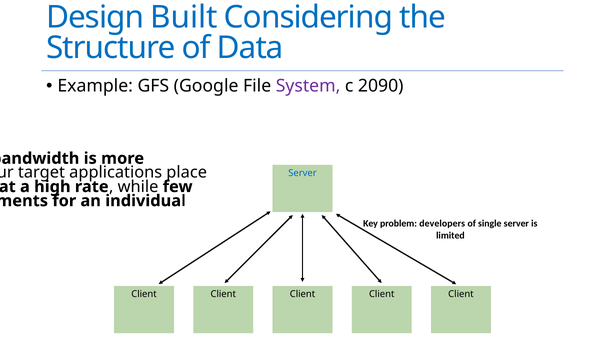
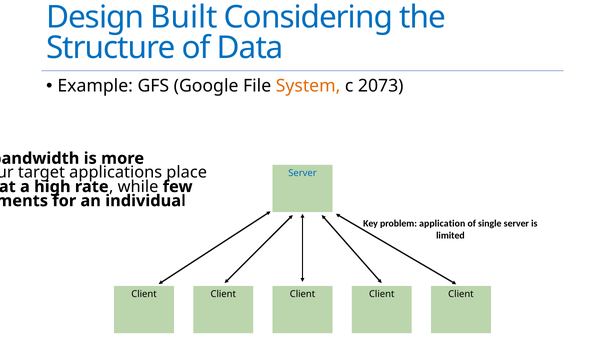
System colour: purple -> orange (308, 86)
2090: 2090 -> 2073 (381, 86)
developers: developers -> application (442, 224)
